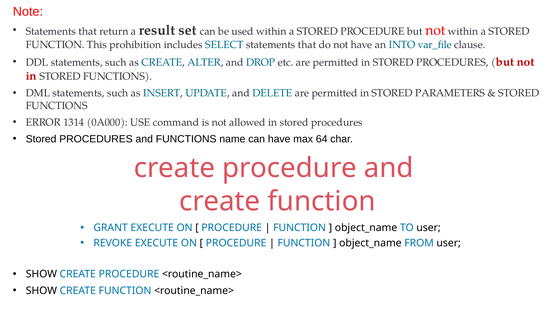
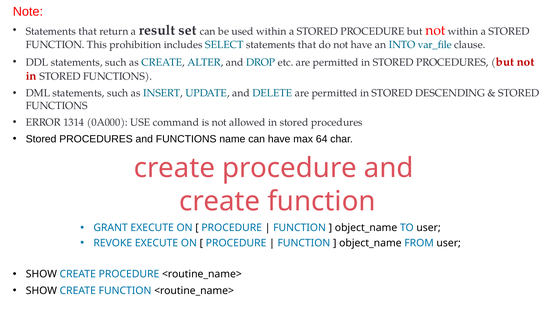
PARAMETERS: PARAMETERS -> DESCENDING (450, 93)
